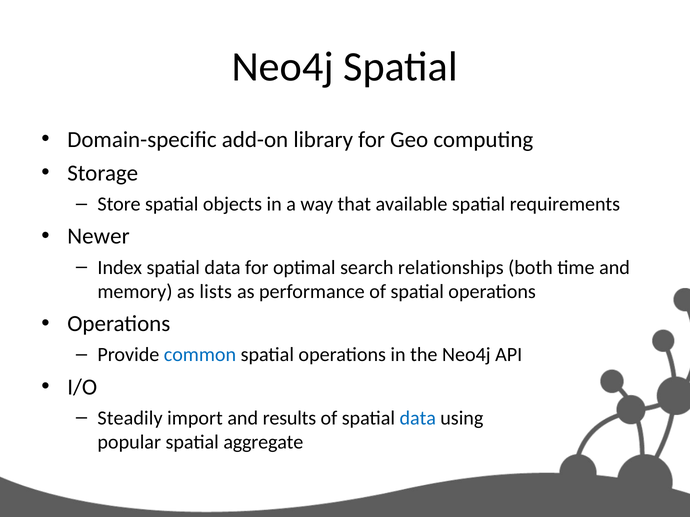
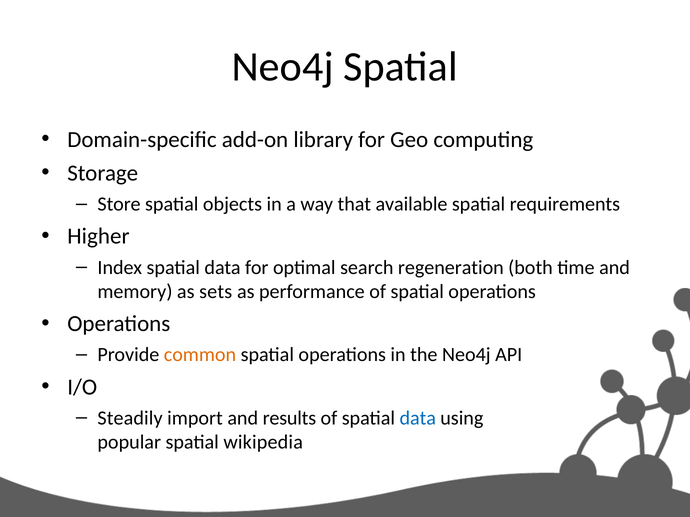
Newer: Newer -> Higher (98, 237)
relationships: relationships -> regeneration (451, 268)
lists: lists -> sets (216, 292)
common colour: blue -> orange (200, 355)
aggregate: aggregate -> wikipedia (263, 443)
